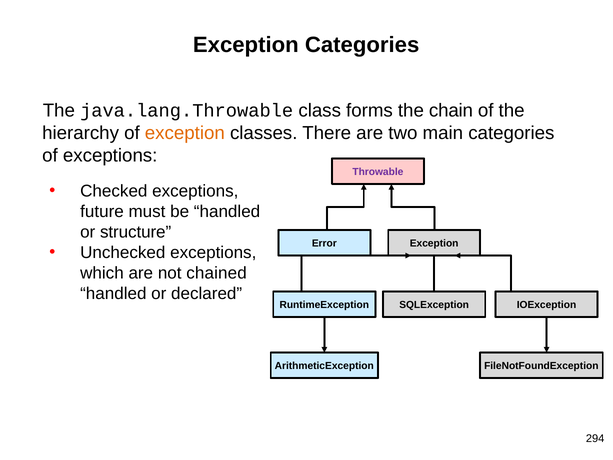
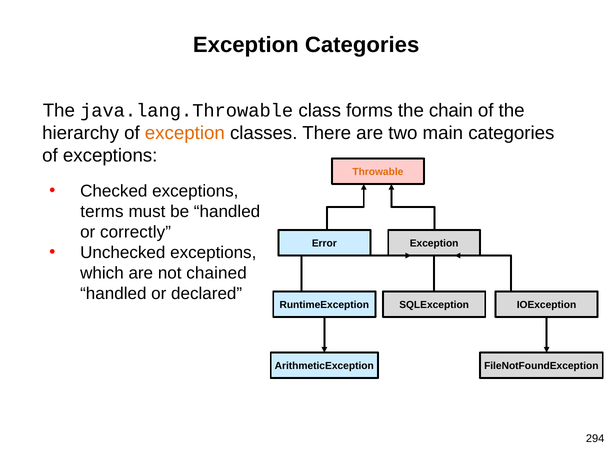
Throwable colour: purple -> orange (378, 172)
future: future -> terms (102, 211)
structure: structure -> correctly (136, 232)
